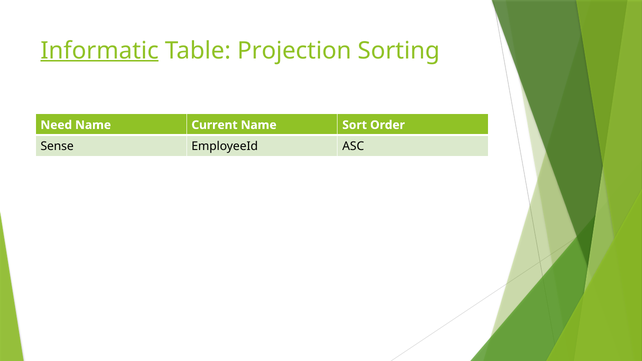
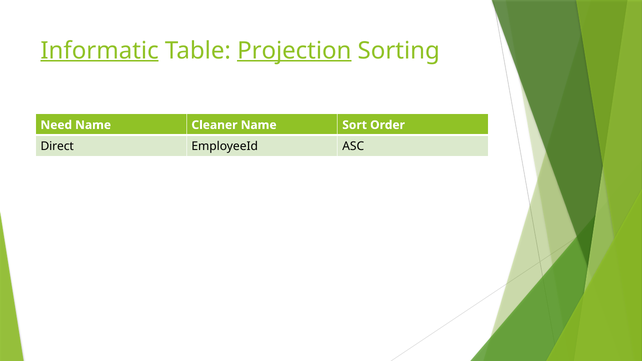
Projection underline: none -> present (294, 51)
Current: Current -> Cleaner (214, 125)
Sense: Sense -> Direct (57, 146)
